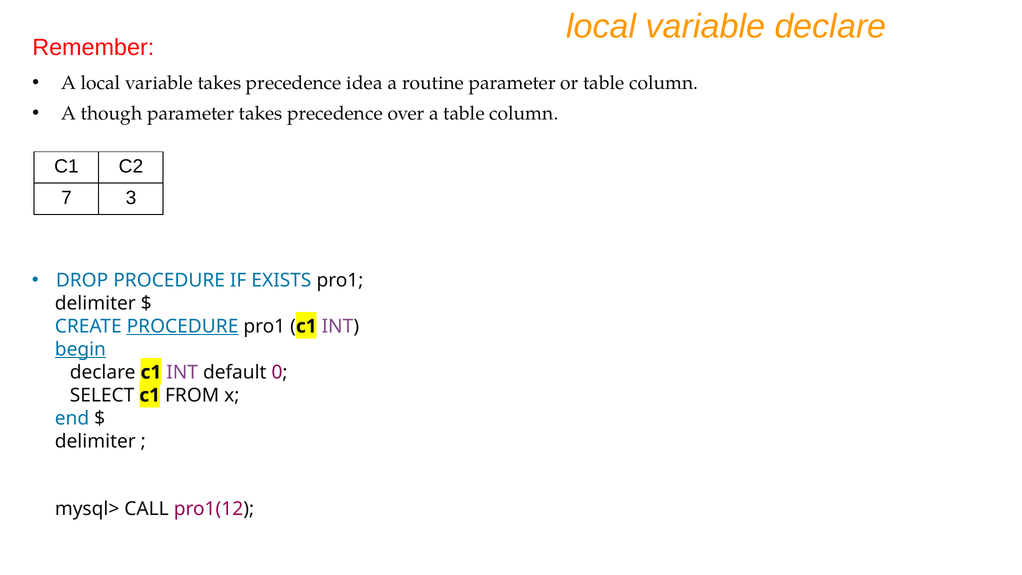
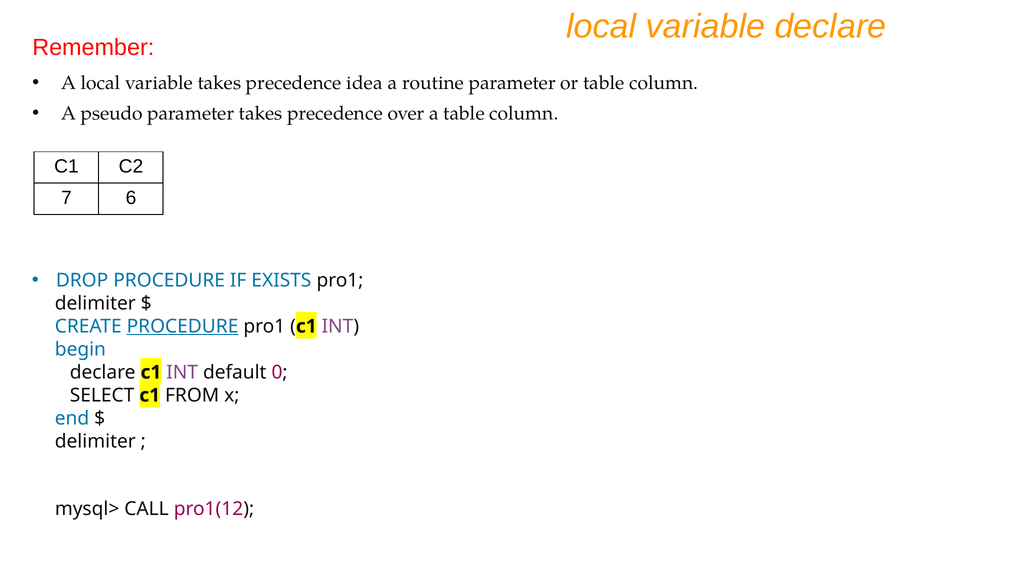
though: though -> pseudo (112, 113)
3: 3 -> 6 (131, 198)
begin underline: present -> none (80, 349)
